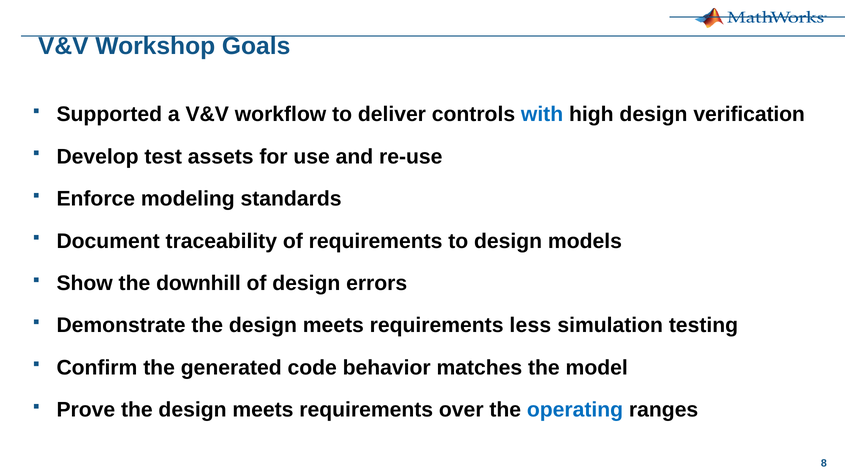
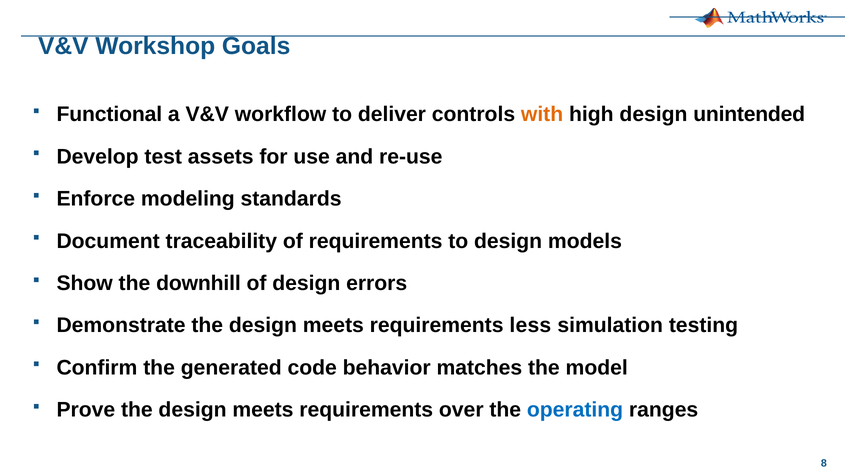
Supported: Supported -> Functional (109, 115)
with colour: blue -> orange (542, 115)
verification: verification -> unintended (749, 115)
